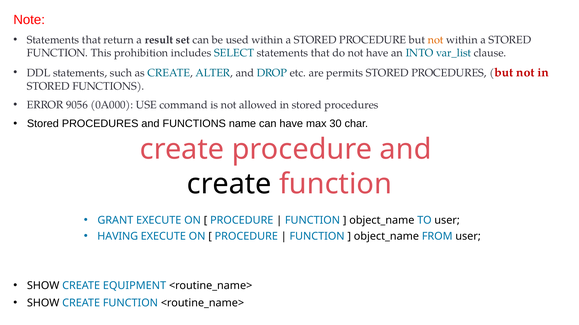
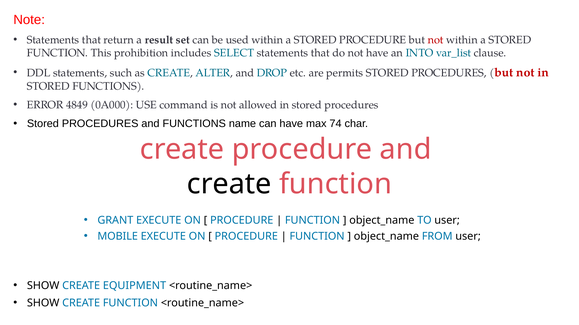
not colour: orange -> red (436, 40)
9056: 9056 -> 4849 (77, 105)
30: 30 -> 74 (336, 124)
HAVING: HAVING -> MOBILE (118, 237)
